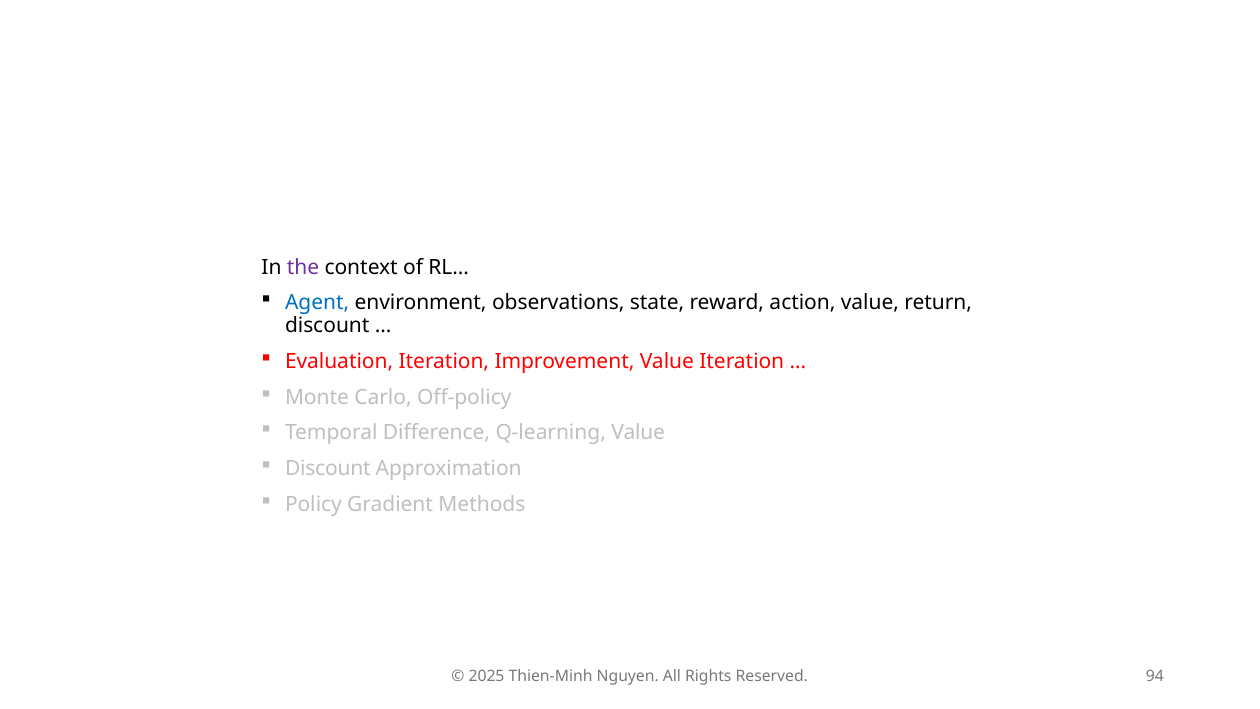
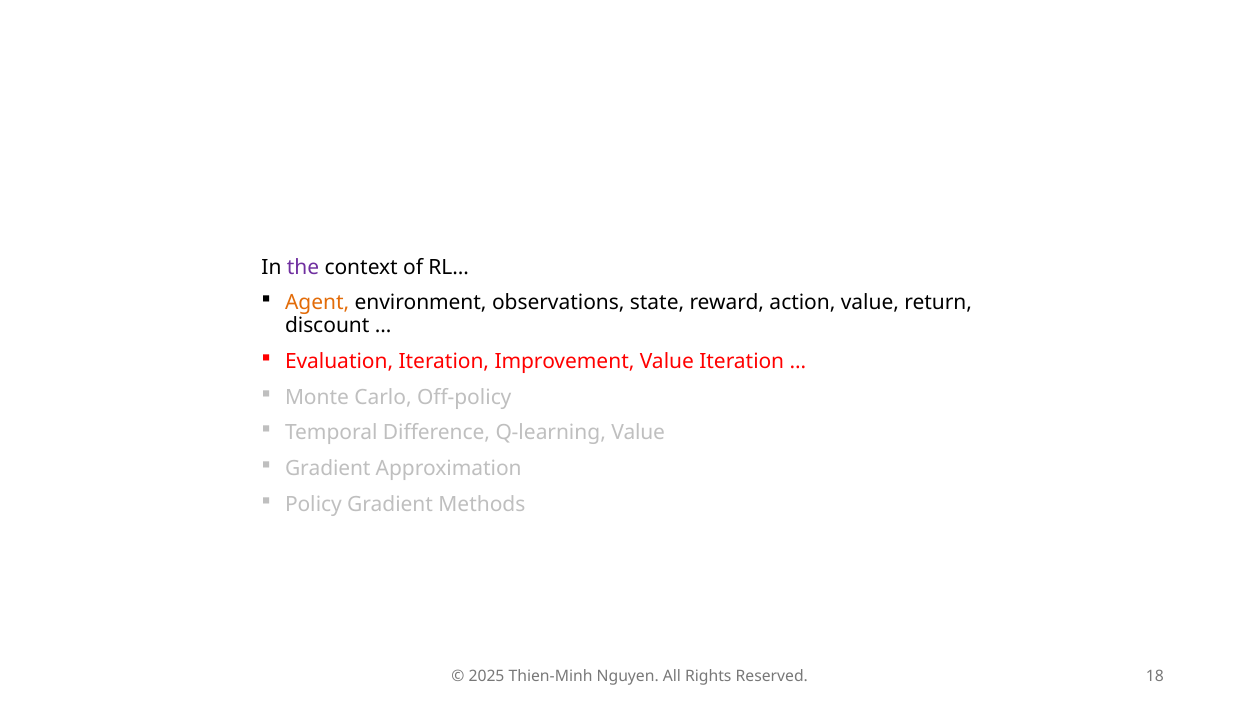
Agent colour: blue -> orange (317, 303)
Discount: Discount -> Gradient (328, 469)
94: 94 -> 18 (1155, 676)
